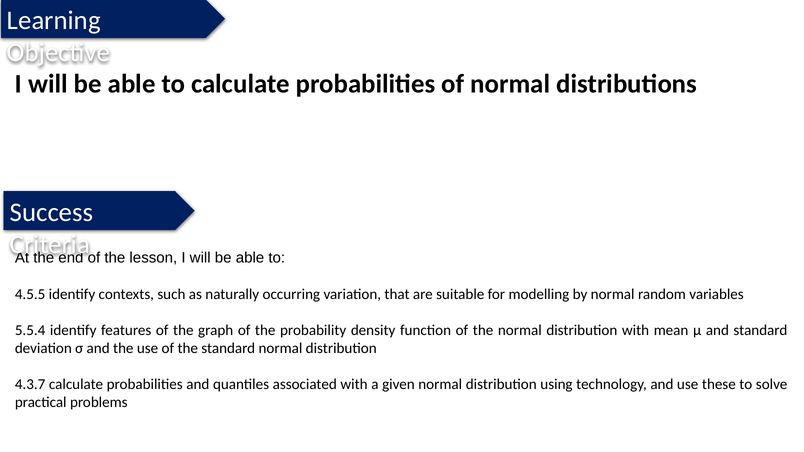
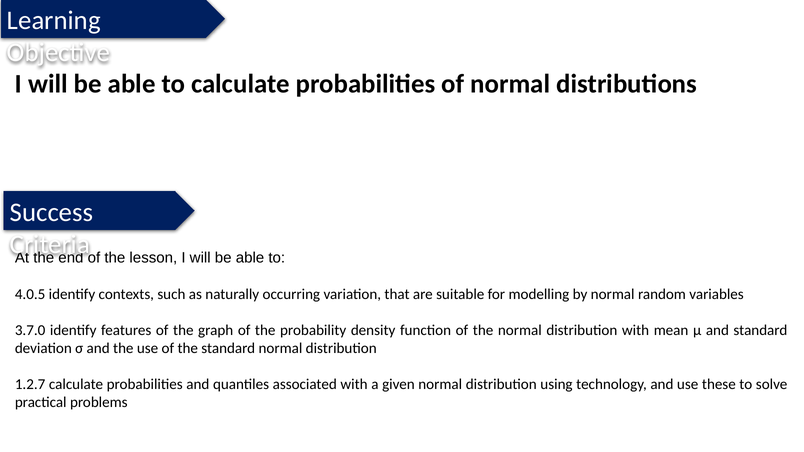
4.5.5: 4.5.5 -> 4.0.5 (30, 294)
5.5.4: 5.5.4 -> 3.7.0 (30, 330)
4.3.7: 4.3.7 -> 1.2.7 (30, 385)
